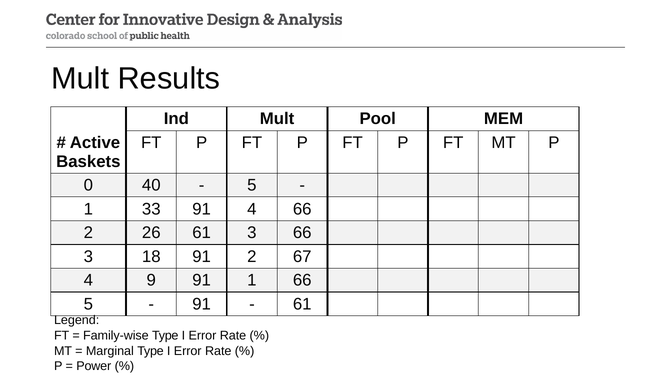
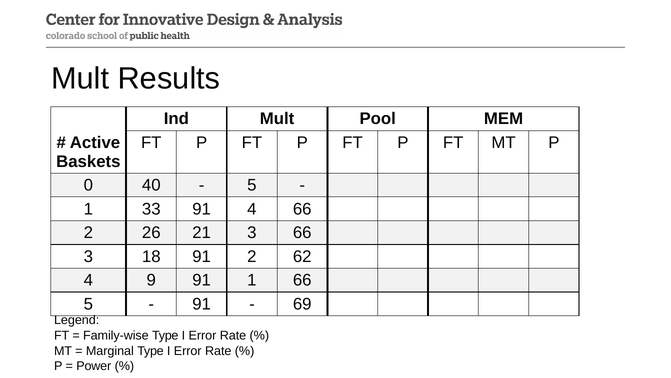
26 61: 61 -> 21 (202, 232)
67: 67 -> 62 (302, 256)
61: 61 -> 69 (302, 304)
